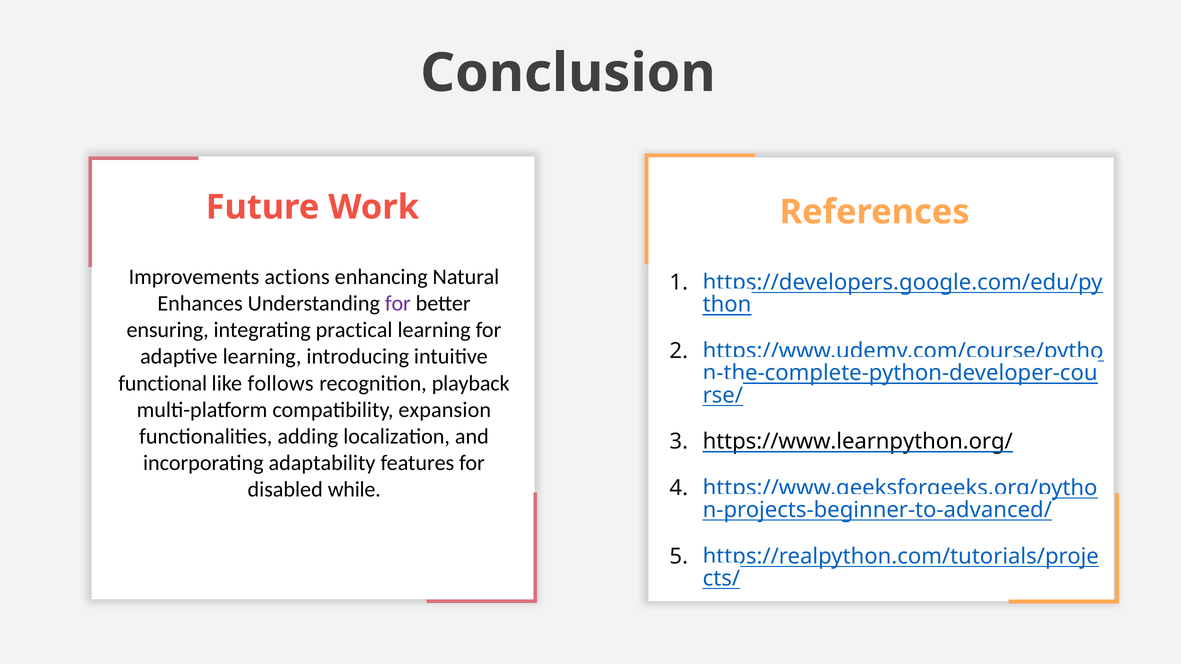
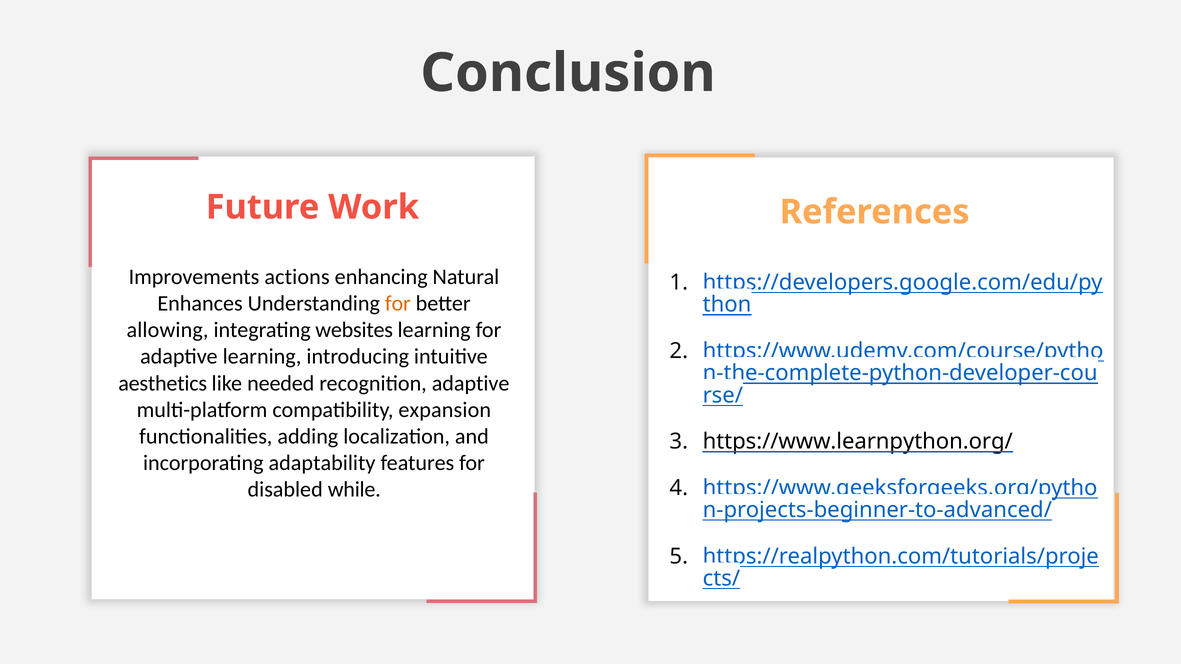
for colour: purple -> orange (398, 304)
ensuring: ensuring -> allowing (168, 330)
practical: practical -> websites (354, 330)
functional: functional -> aesthetics (163, 383)
follows: follows -> needed (281, 383)
recognition playback: playback -> adaptive (471, 383)
